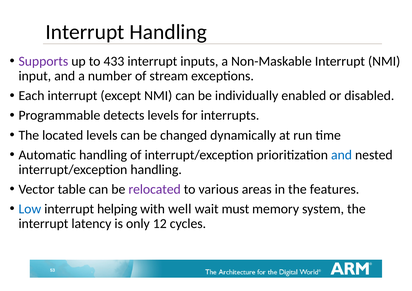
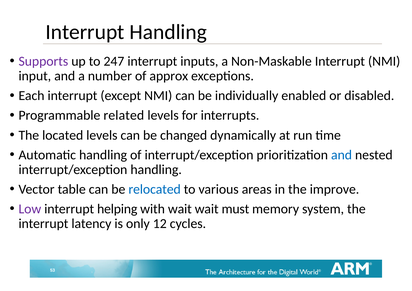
433: 433 -> 247 (114, 61)
stream: stream -> approx (169, 76)
detects: detects -> related (124, 116)
relocated colour: purple -> blue (155, 189)
features: features -> improve (335, 189)
Low colour: blue -> purple (30, 209)
with well: well -> wait (180, 209)
